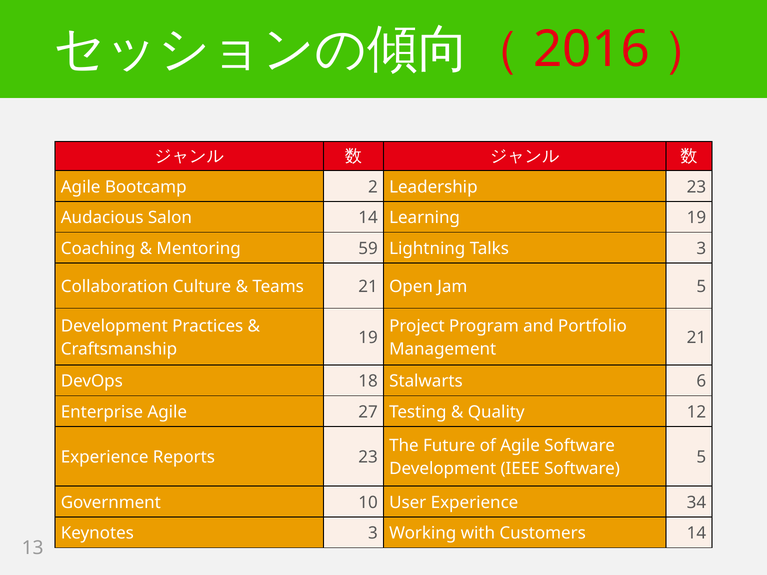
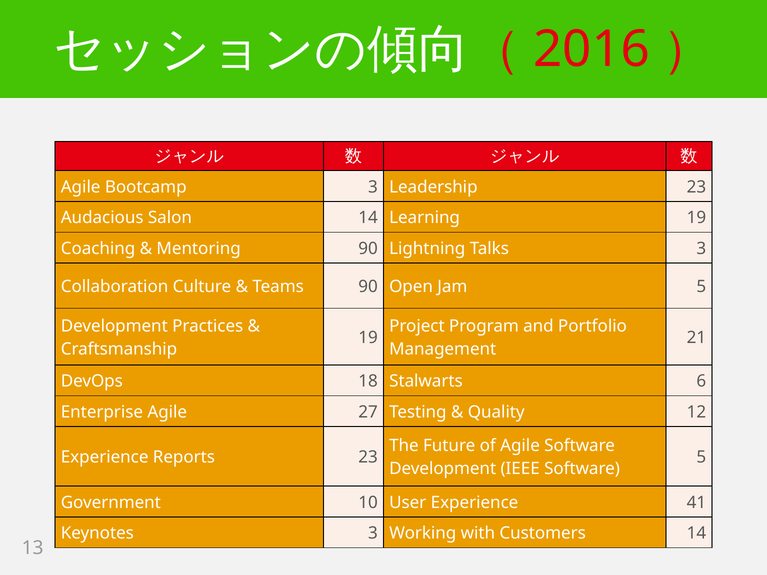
Bootcamp 2: 2 -> 3 (373, 187)
Mentoring 59: 59 -> 90 (368, 249)
Teams 21: 21 -> 90 (368, 287)
34: 34 -> 41 (696, 503)
